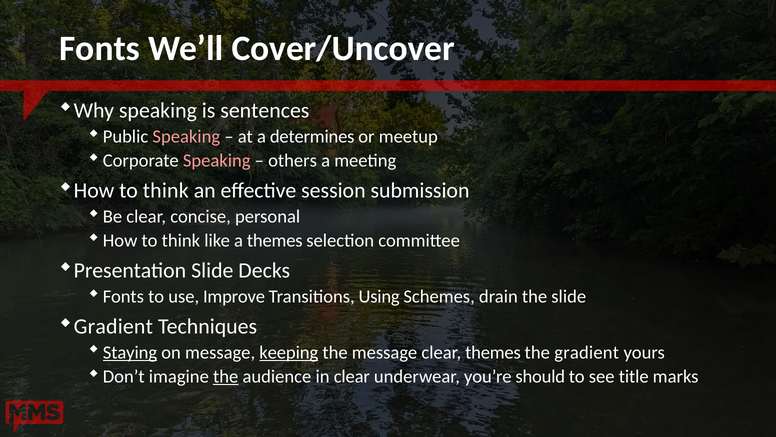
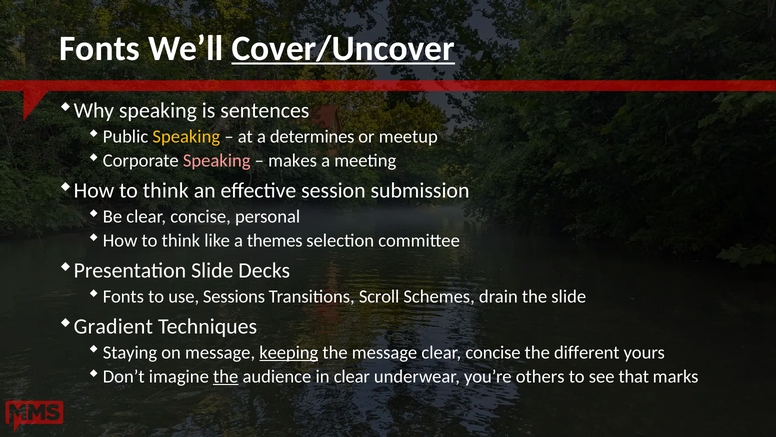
Cover/Uncover underline: none -> present (343, 48)
Speaking colour: pink -> yellow (186, 136)
others: others -> makes (293, 161)
Improve: Improve -> Sessions (234, 296)
Using: Using -> Scroll (379, 296)
Staying underline: present -> none (130, 352)
message clear themes: themes -> concise (493, 352)
the gradient: gradient -> different (587, 352)
should: should -> others (540, 376)
title: title -> that (634, 376)
